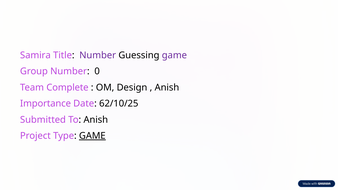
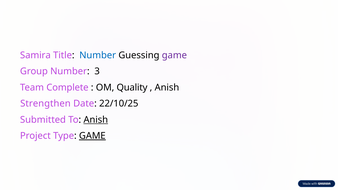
Number colour: purple -> blue (98, 55)
0: 0 -> 3 (97, 71)
Design: Design -> Quality (132, 88)
Importance: Importance -> Strengthen (45, 104)
62/10/25: 62/10/25 -> 22/10/25 (119, 104)
Anish underline: none -> present (96, 120)
